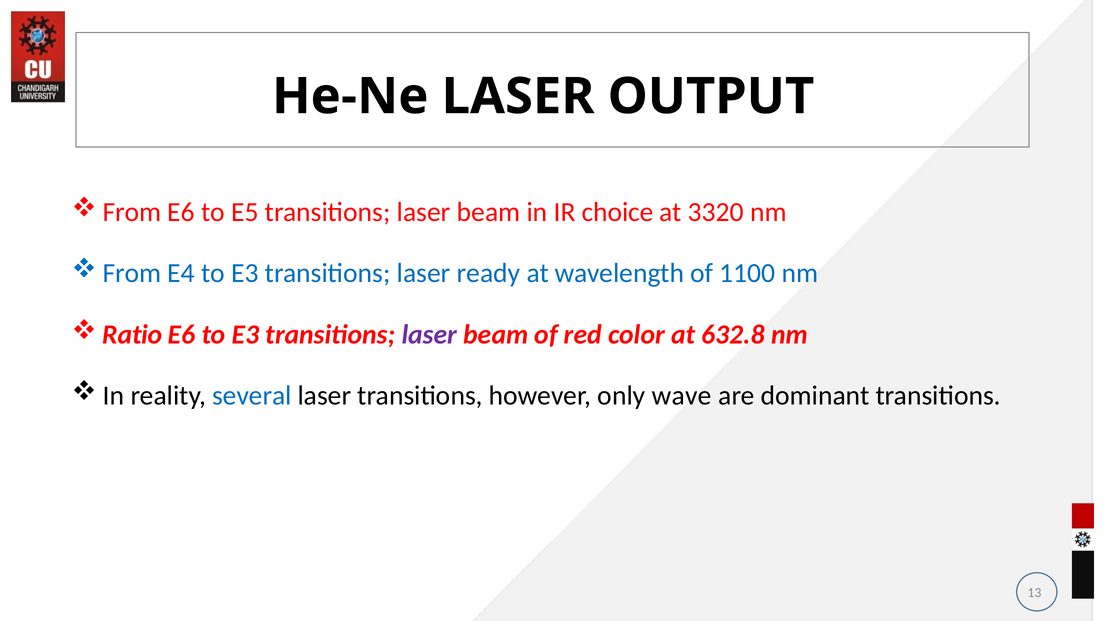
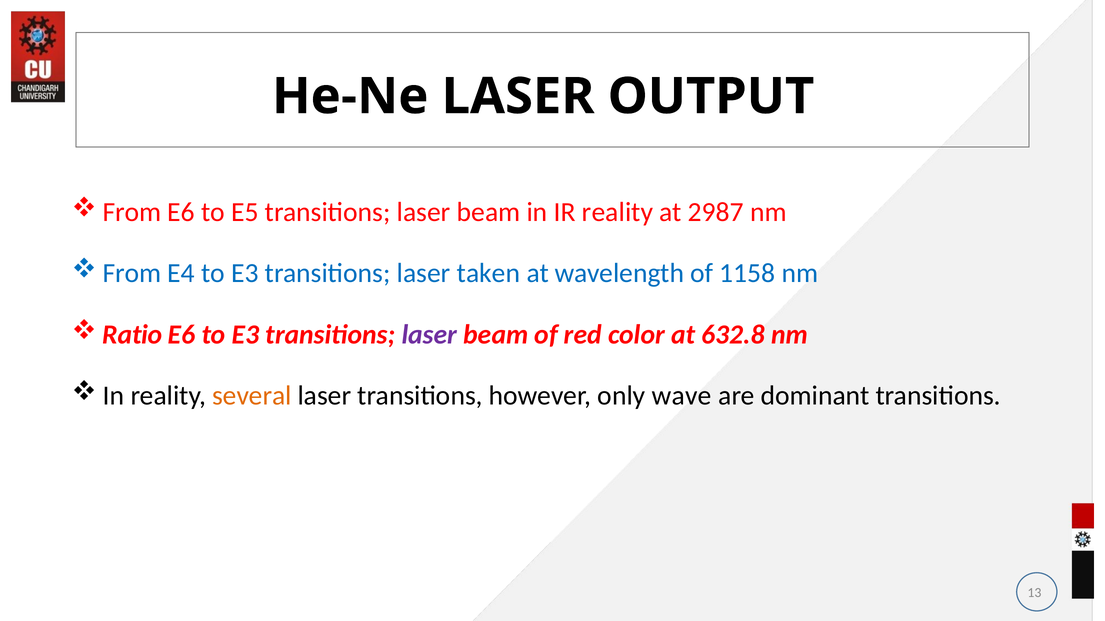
IR choice: choice -> reality (618, 212)
3320: 3320 -> 2987 (716, 212)
ready: ready -> taken (488, 274)
1100: 1100 -> 1158 (747, 274)
several colour: blue -> orange (252, 396)
